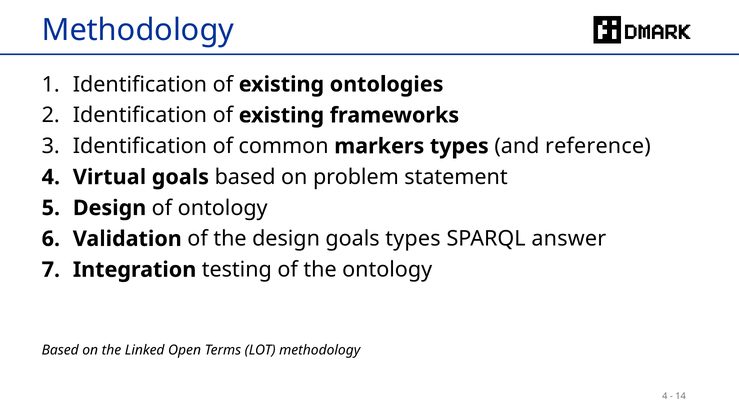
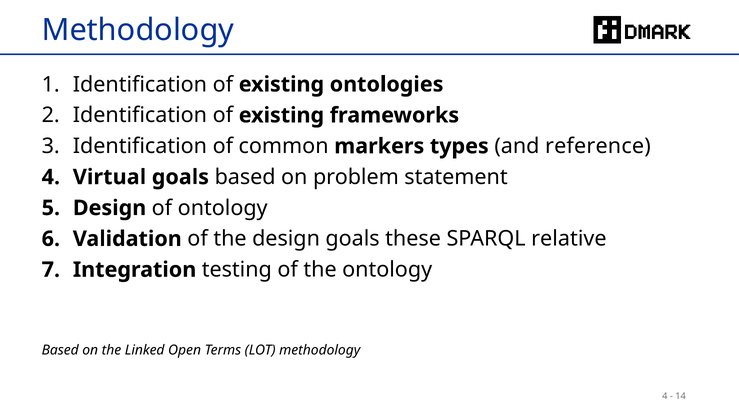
goals types: types -> these (413, 239)
answer: answer -> relative (569, 239)
